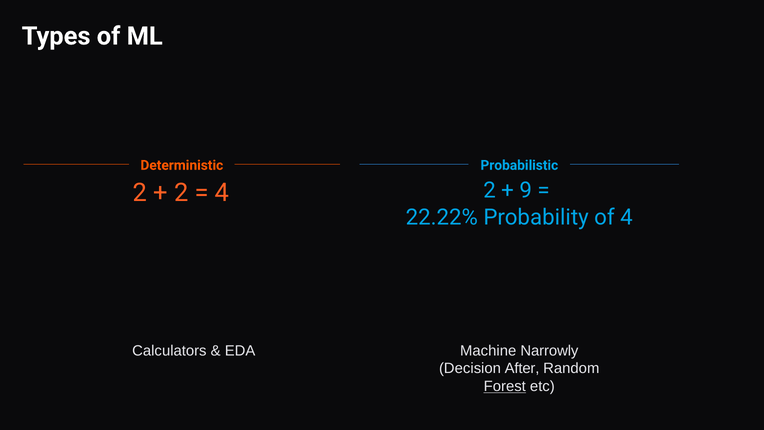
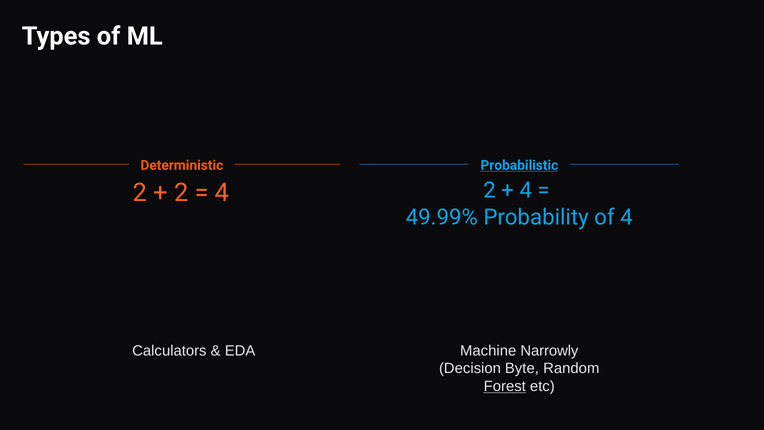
Probabilistic underline: none -> present (519, 165)
9: 9 -> 4 (526, 190)
22.22%: 22.22% -> 49.99% (442, 217)
After: After -> Byte (522, 368)
